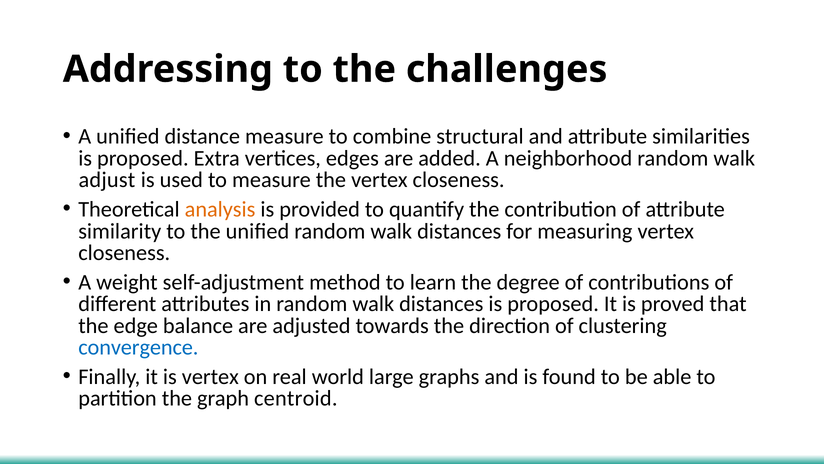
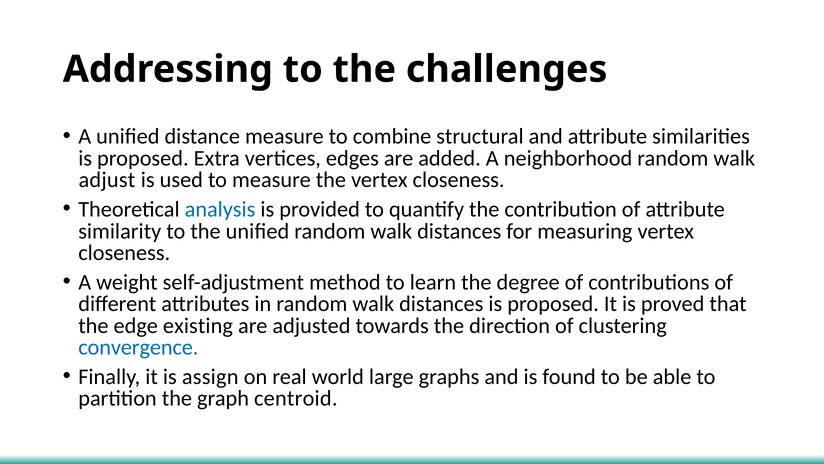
analysis colour: orange -> blue (220, 209)
balance: balance -> existing (198, 325)
is vertex: vertex -> assign (210, 376)
